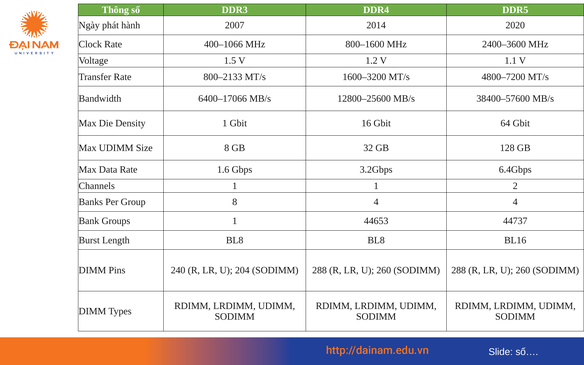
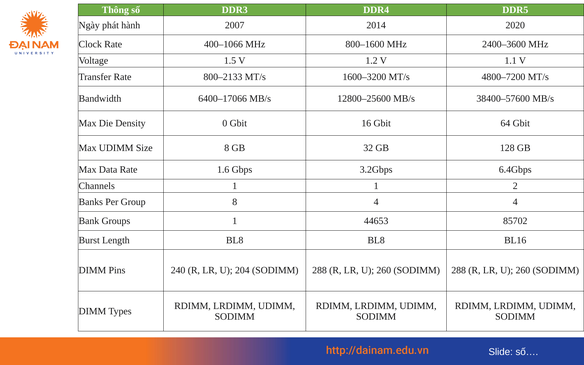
Density 1: 1 -> 0 (225, 123)
44737: 44737 -> 85702 (515, 221)
